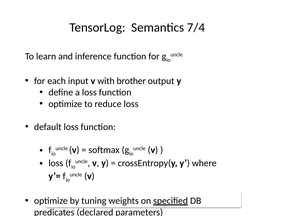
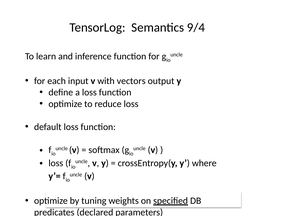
7/4: 7/4 -> 9/4 (196, 28)
brother: brother -> vectors (131, 81)
